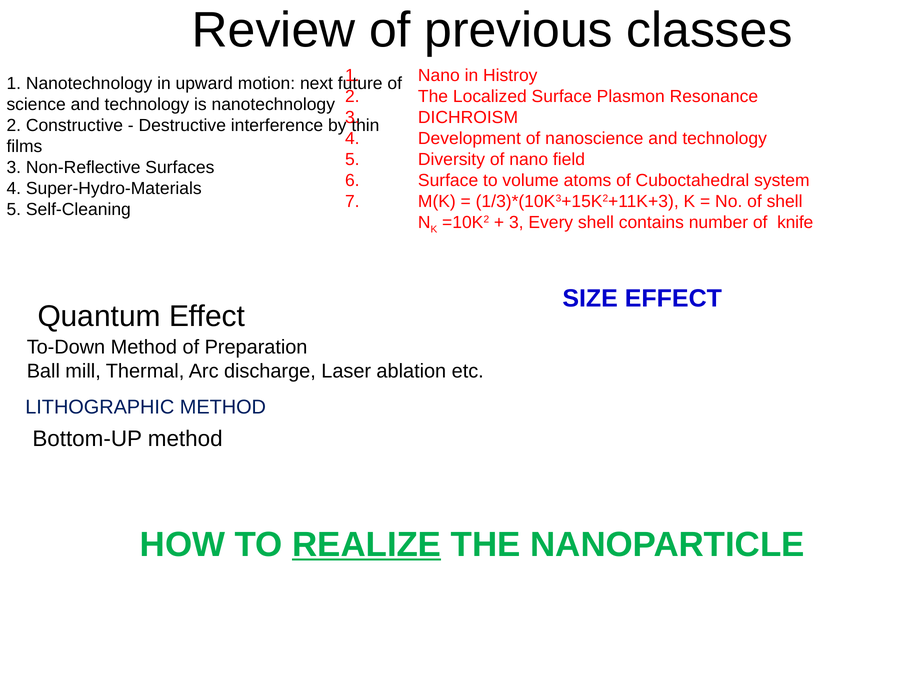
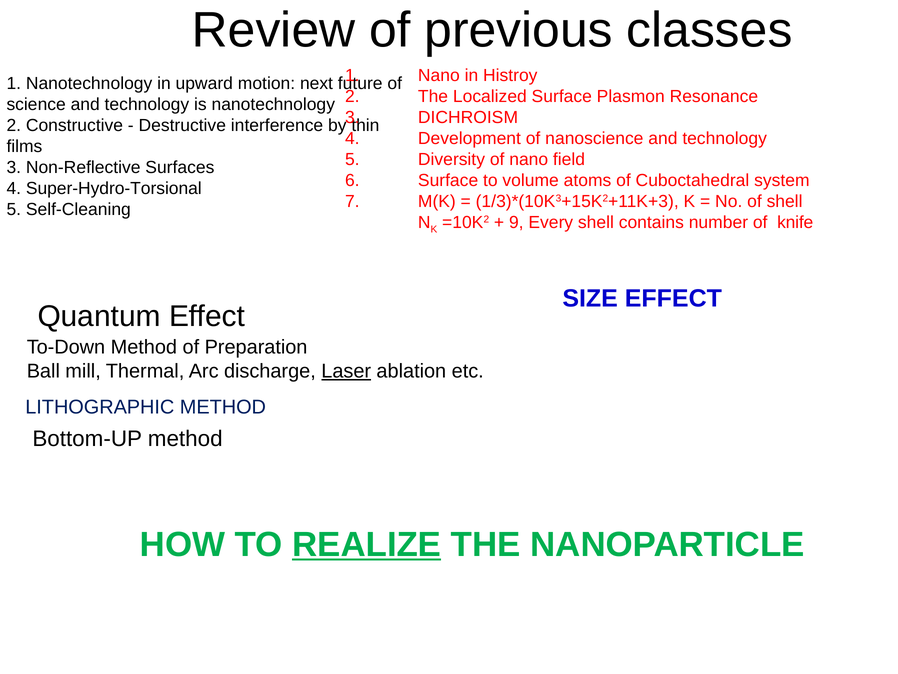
Super-Hydro-Materials: Super-Hydro-Materials -> Super-Hydro-Torsional (114, 188)
3: 3 -> 9 (516, 222)
Laser underline: none -> present (346, 371)
